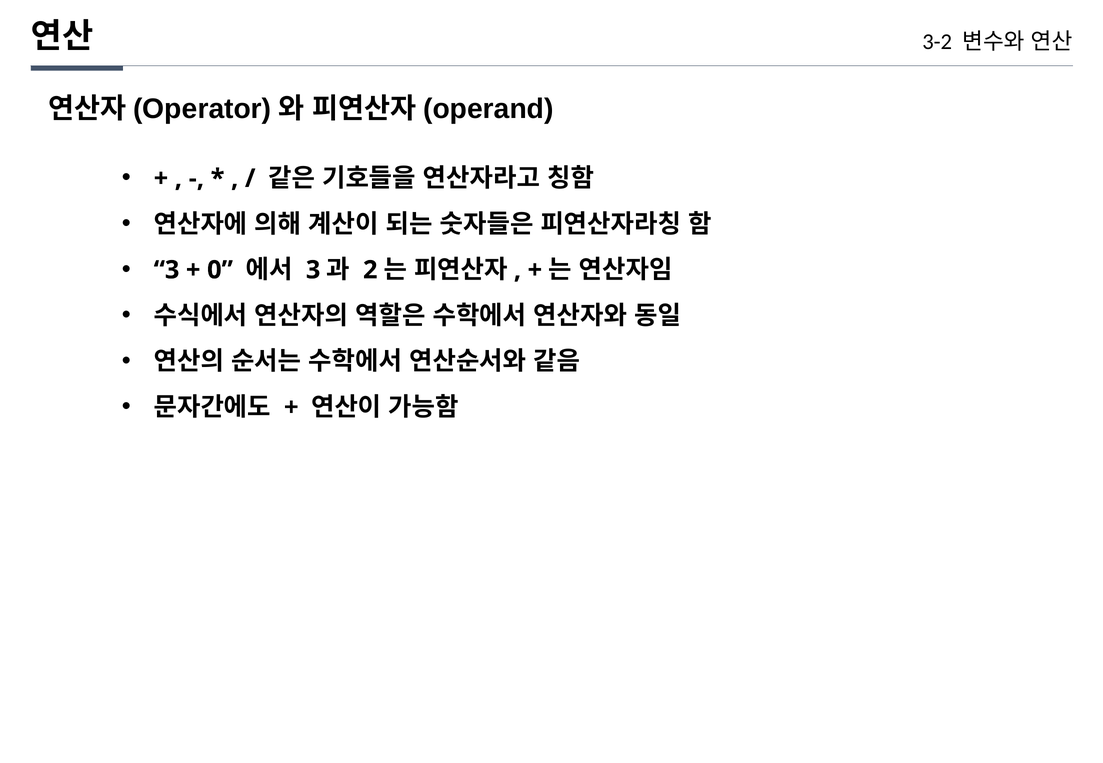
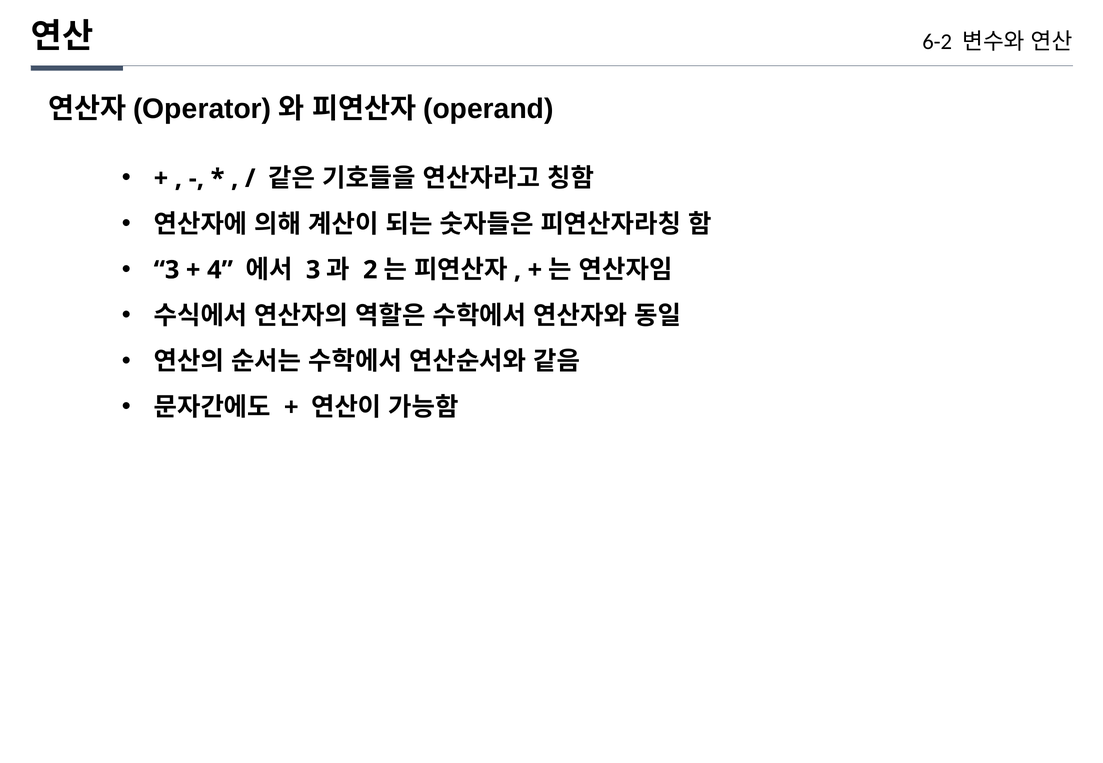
3-2: 3-2 -> 6-2 (937, 42)
0: 0 -> 4 (220, 270)
